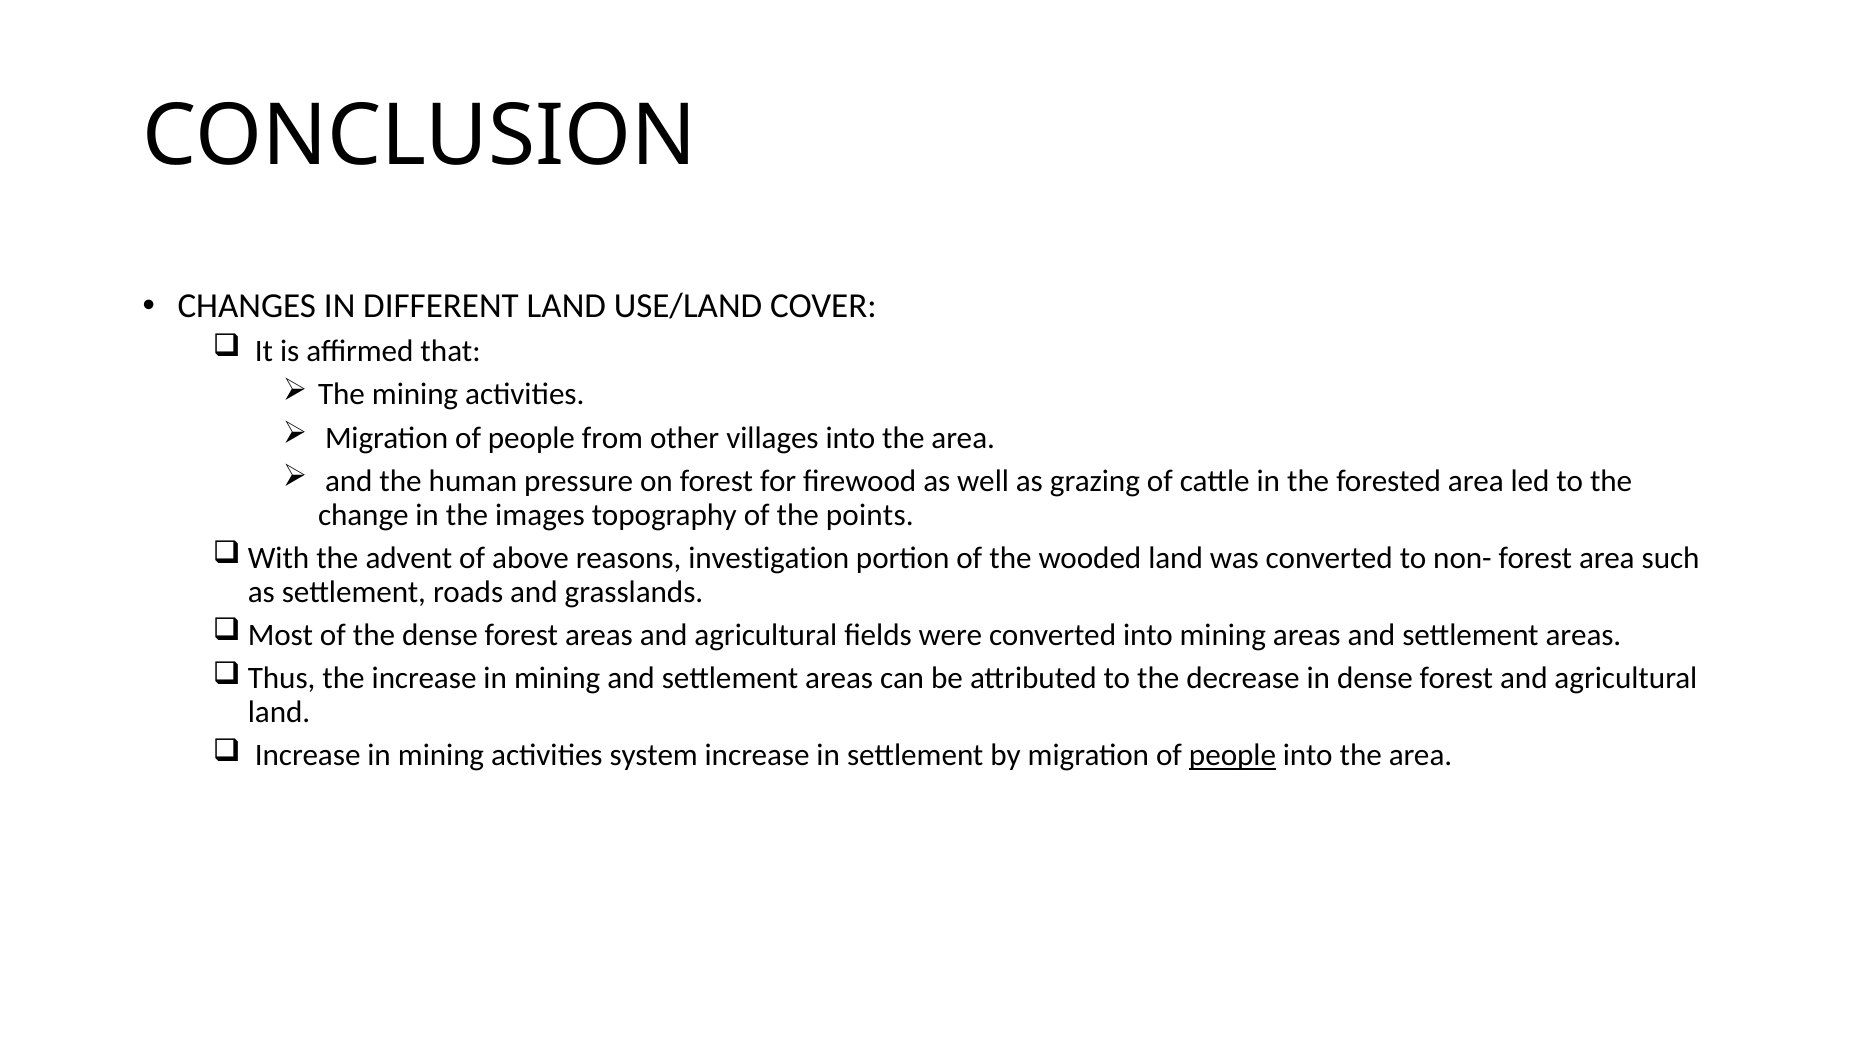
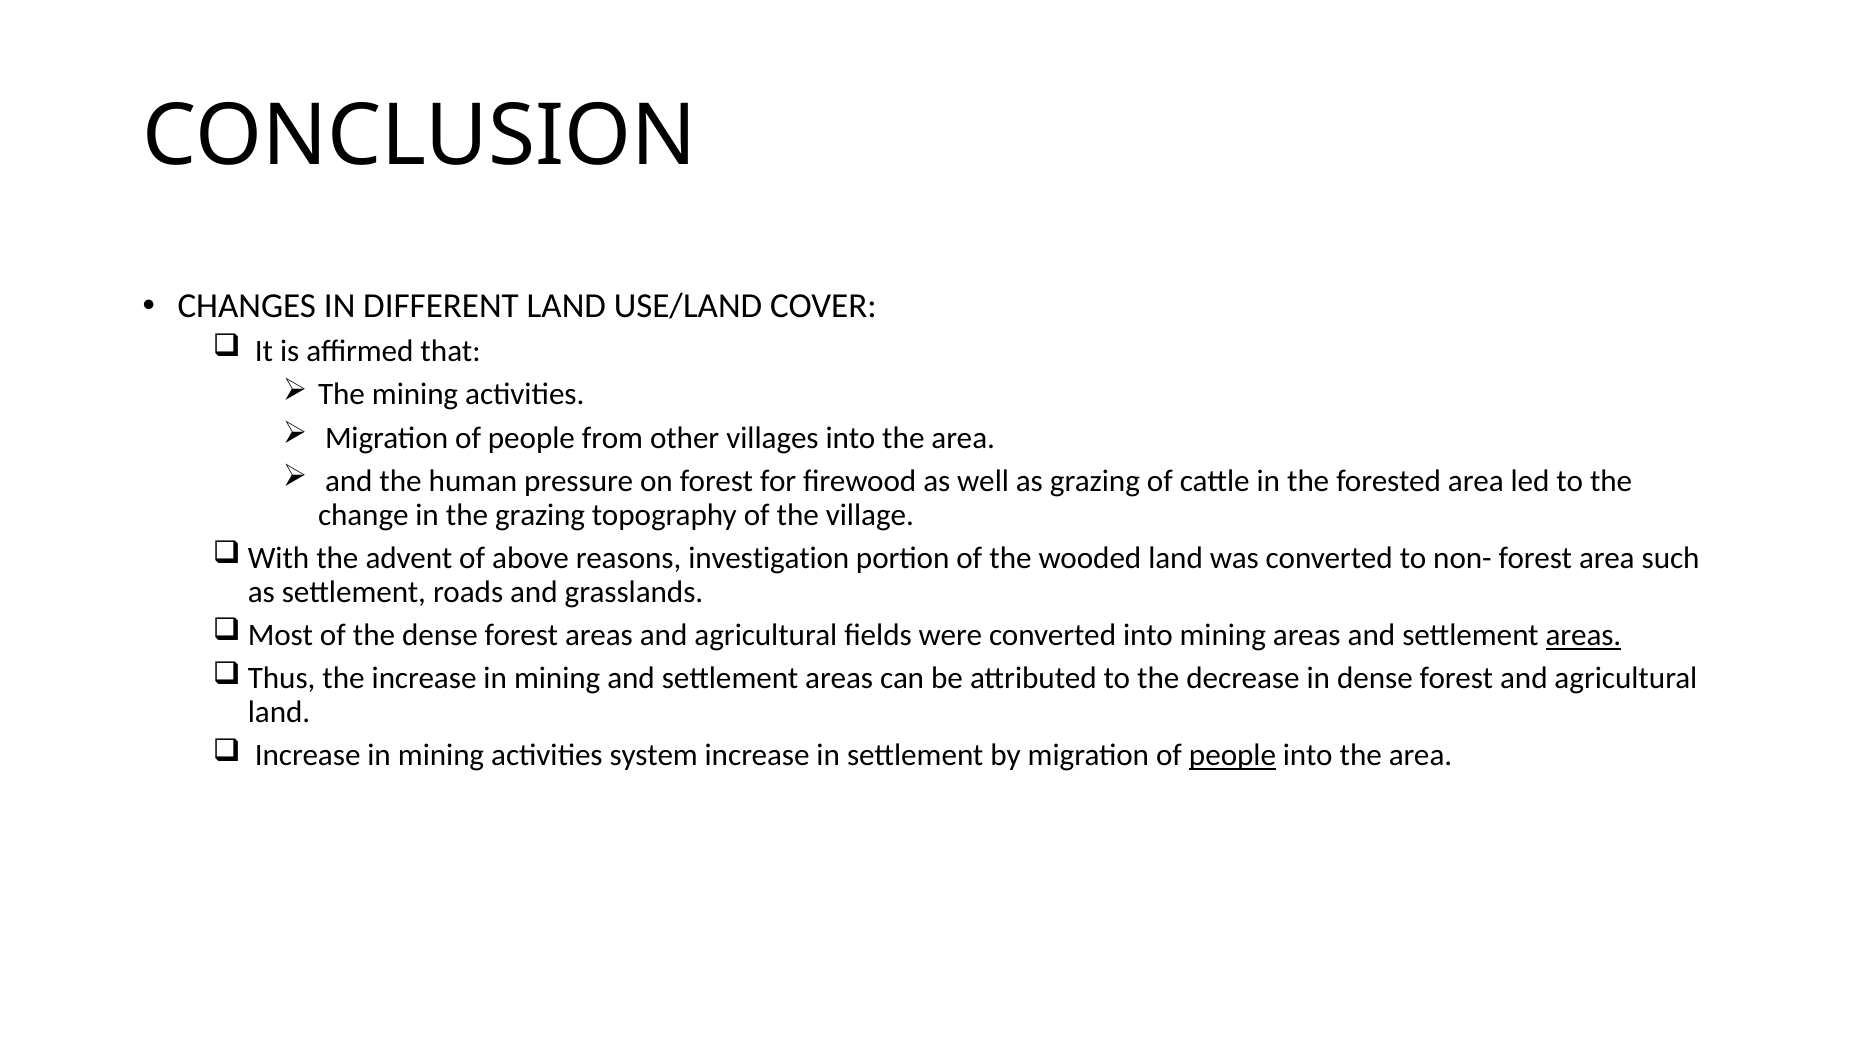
the images: images -> grazing (540, 515)
points: points -> village (870, 515)
areas underline: none -> present (1583, 636)
